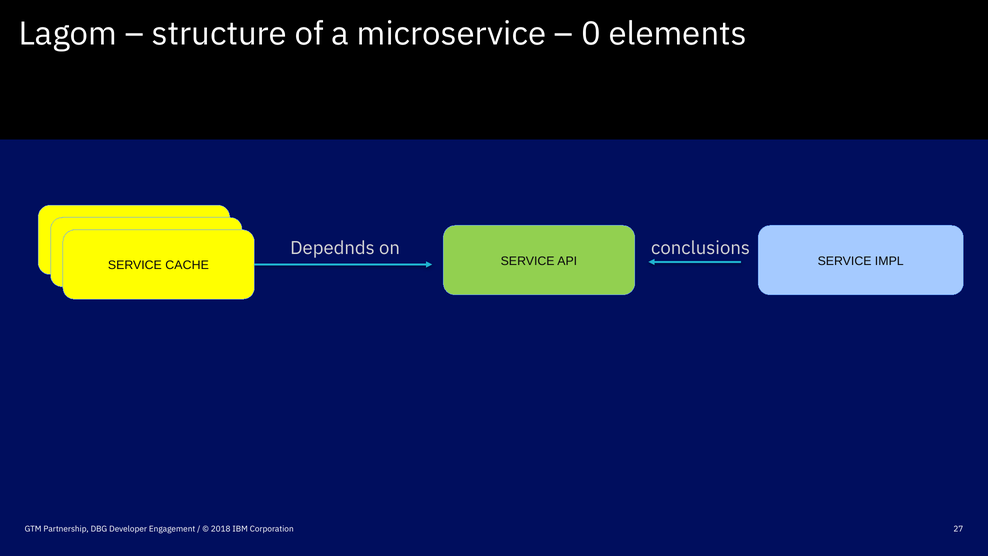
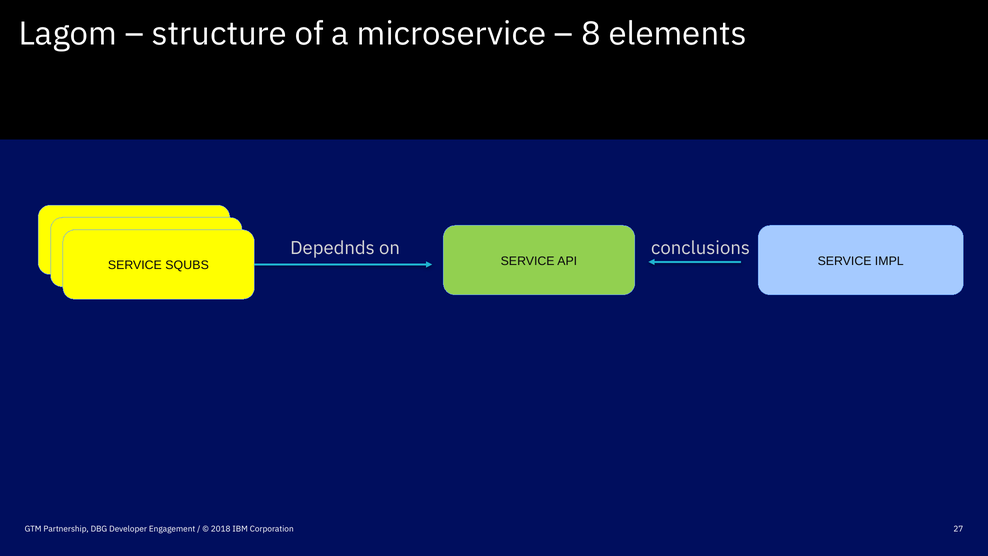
0: 0 -> 8 (591, 34)
CACHE: CACHE -> SQUBS (187, 265)
